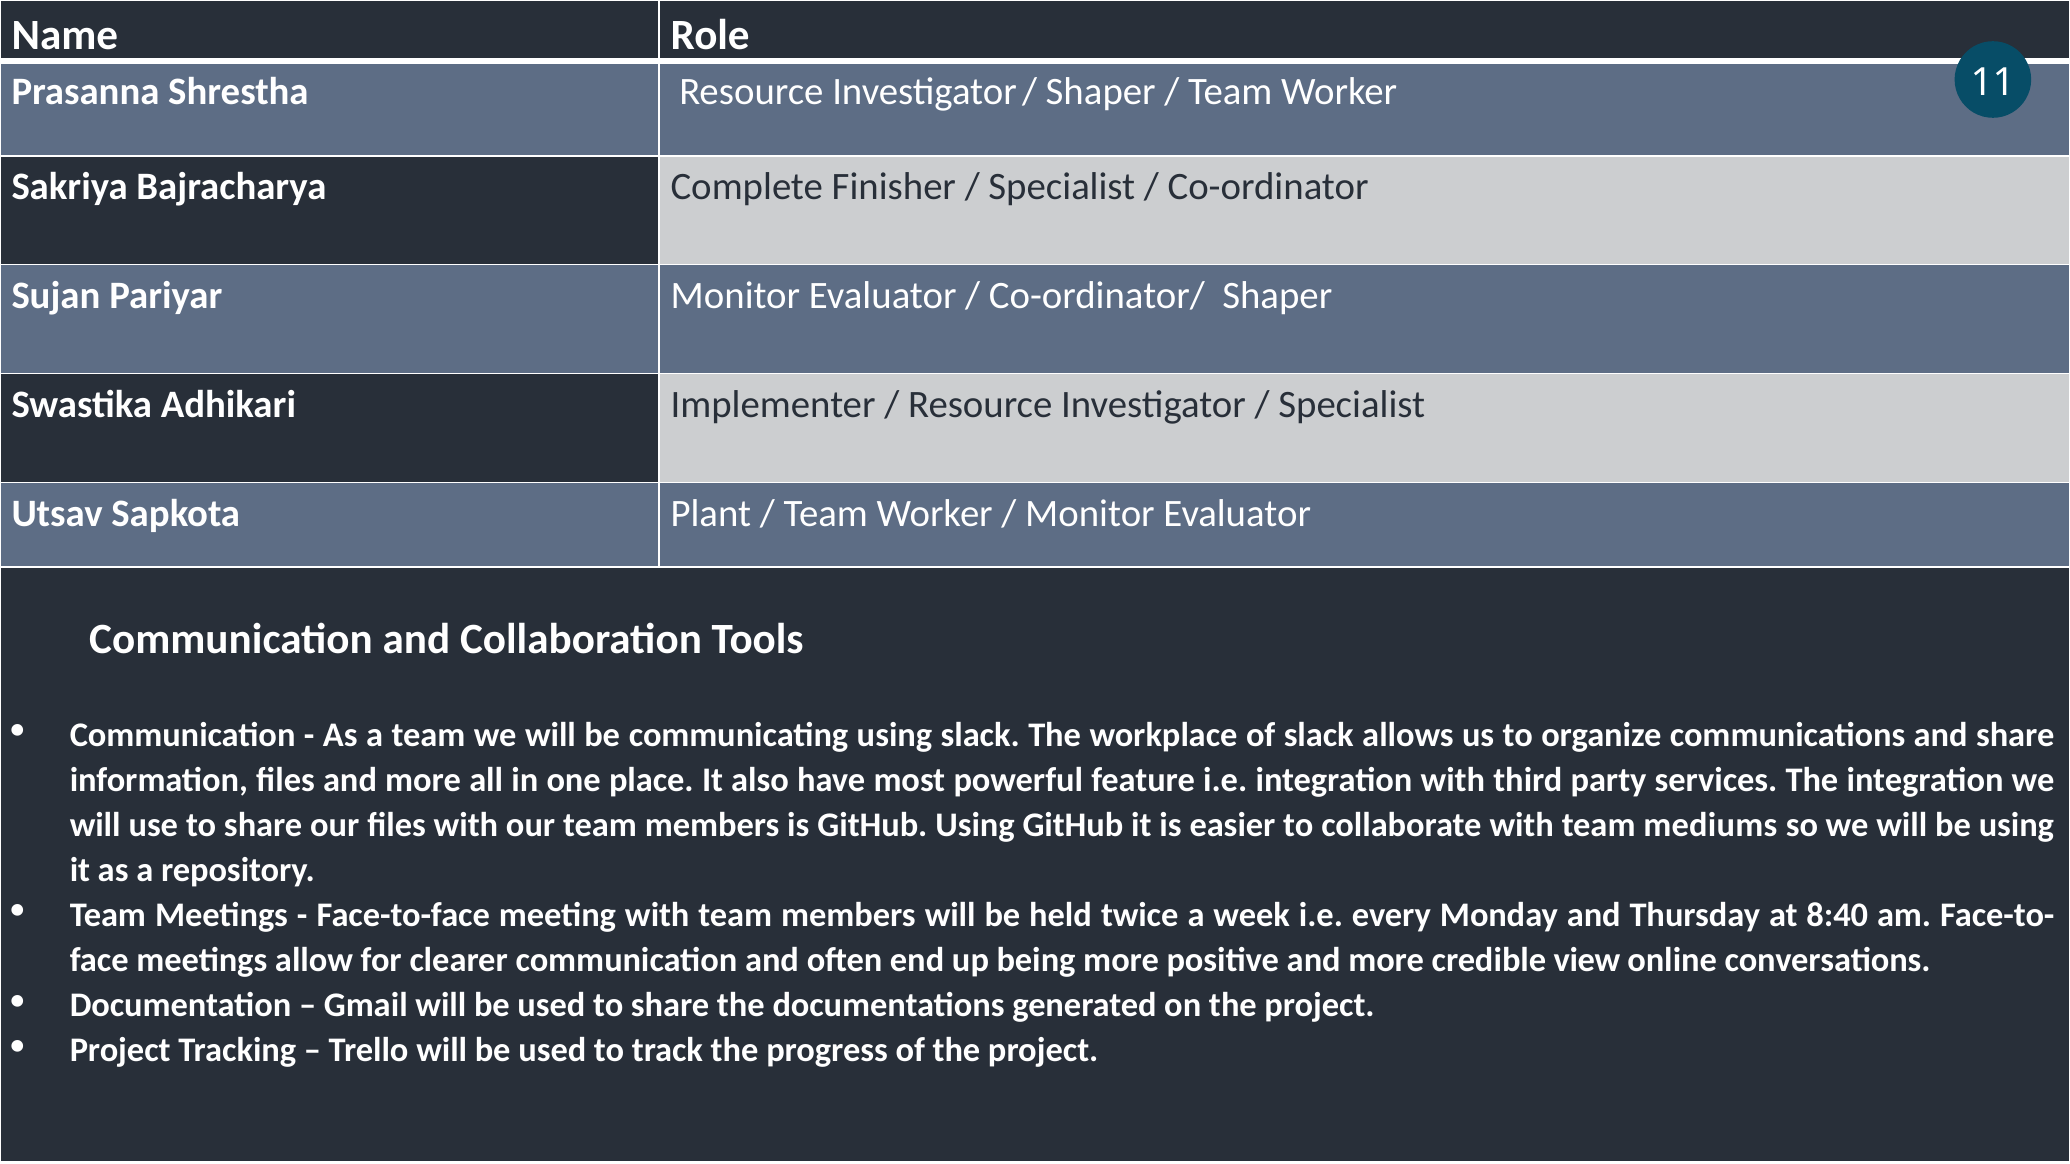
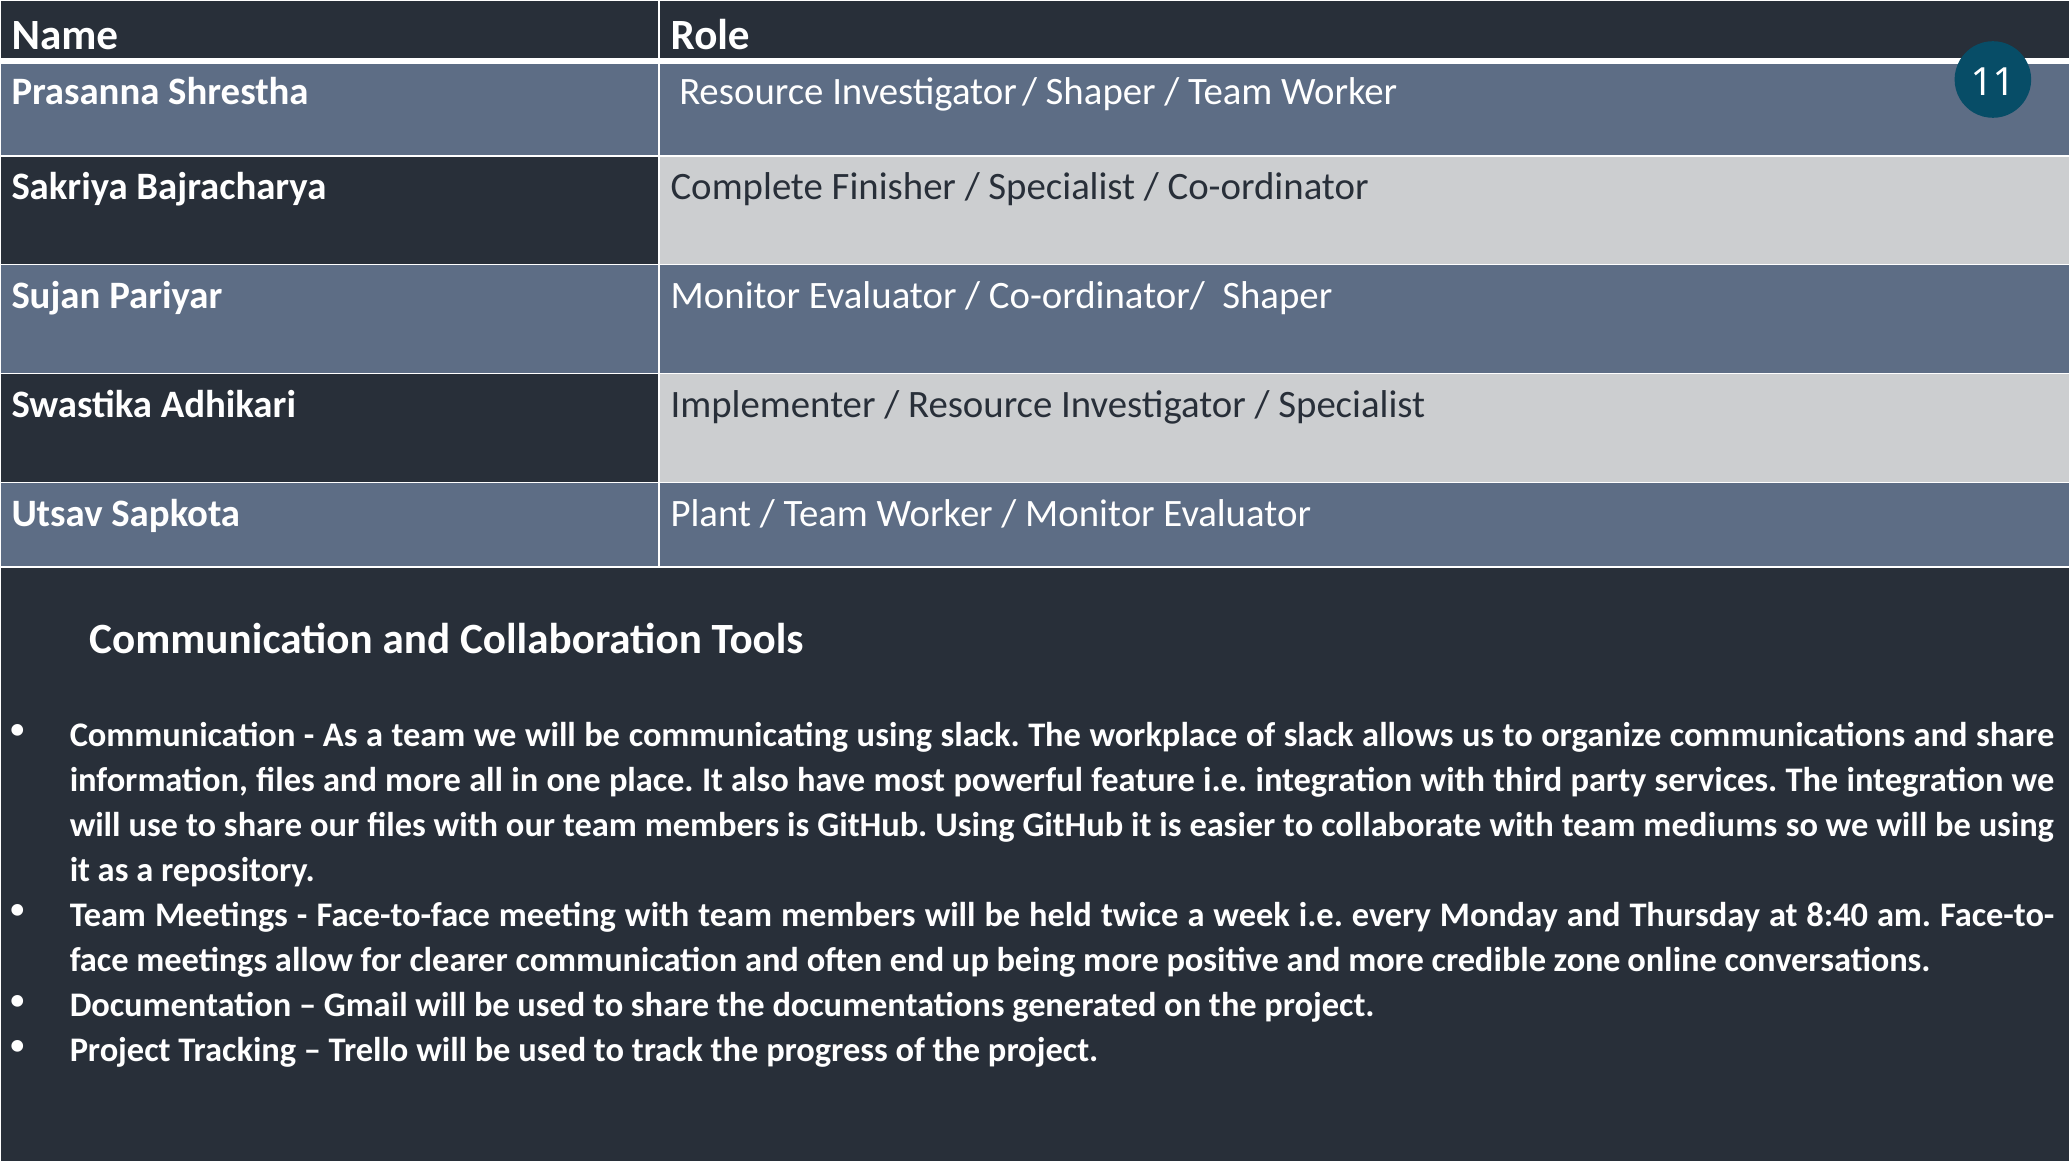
view: view -> zone (1587, 961)
